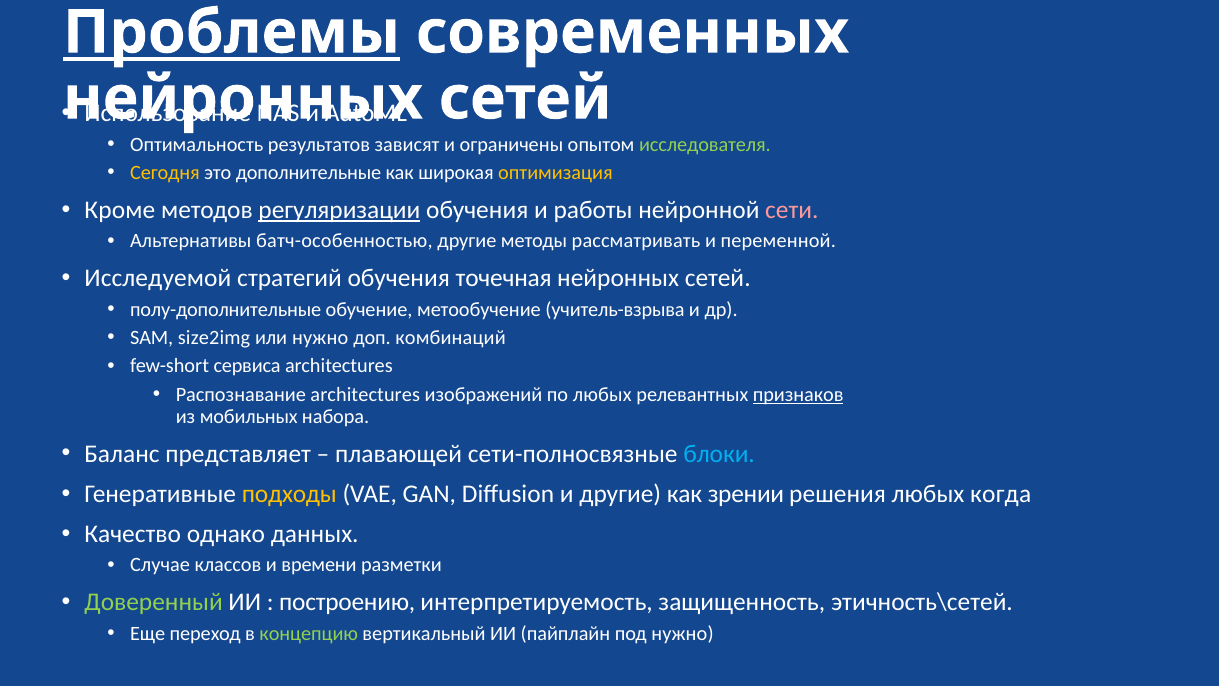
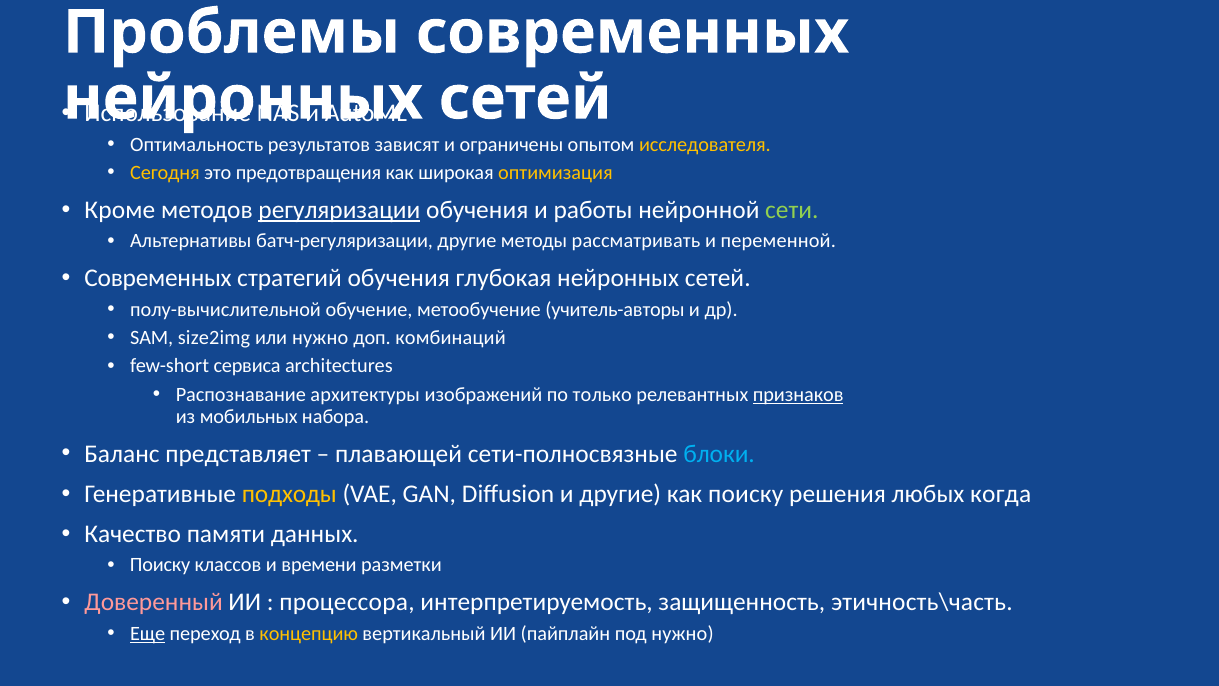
Проблемы underline: present -> none (232, 33)
исследователя colour: light green -> yellow (705, 144)
дополнительные: дополнительные -> предотвращения (309, 173)
сети colour: pink -> light green (792, 210)
батч-особенностью: батч-особенностью -> батч-регуляризации (345, 241)
Исследуемой: Исследуемой -> Современных (158, 278)
точечная: точечная -> глубокая (504, 278)
полу-дополнительные: полу-дополнительные -> полу-вычислительной (226, 309)
учитель-взрыва: учитель-взрыва -> учитель-авторы (615, 309)
Распознавание architectures: architectures -> архитектуры (365, 394)
по любых: любых -> только (602, 394)
как зрении: зрении -> поиску (746, 494)
однако: однако -> памяти (226, 534)
Случае: Случае -> Поиску (160, 565)
Доверенный colour: light green -> pink (154, 602)
построению: построению -> процессора (347, 602)
этичность\сетей: этичность\сетей -> этичность\часть (922, 602)
Еще underline: none -> present (148, 633)
концепцию colour: light green -> yellow (309, 633)
